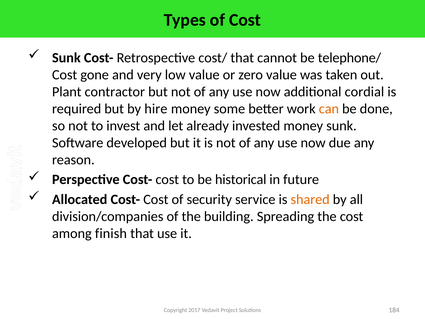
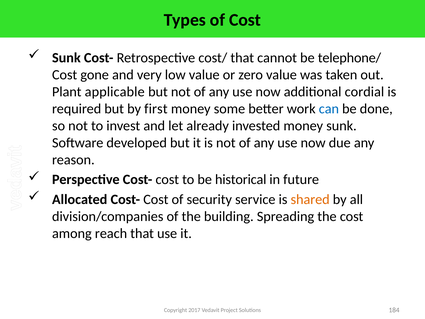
contractor: contractor -> applicable (115, 92)
hire: hire -> first (156, 109)
can colour: orange -> blue (329, 109)
finish: finish -> reach (111, 233)
